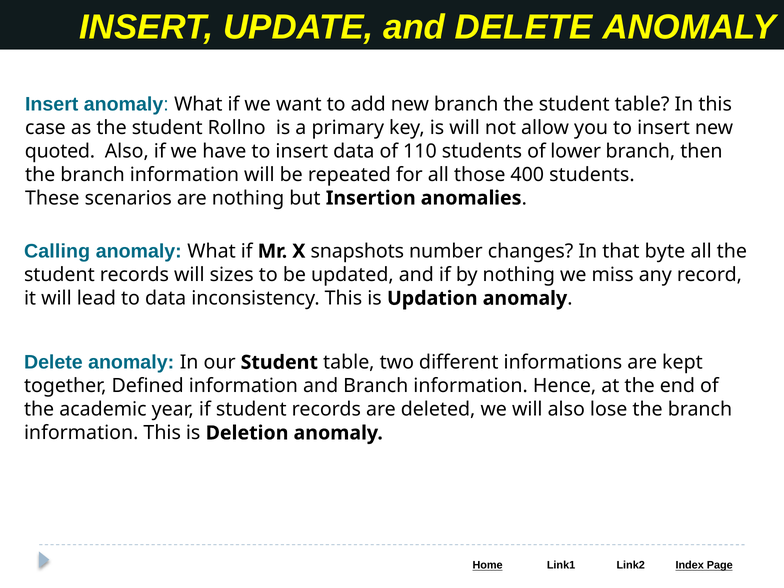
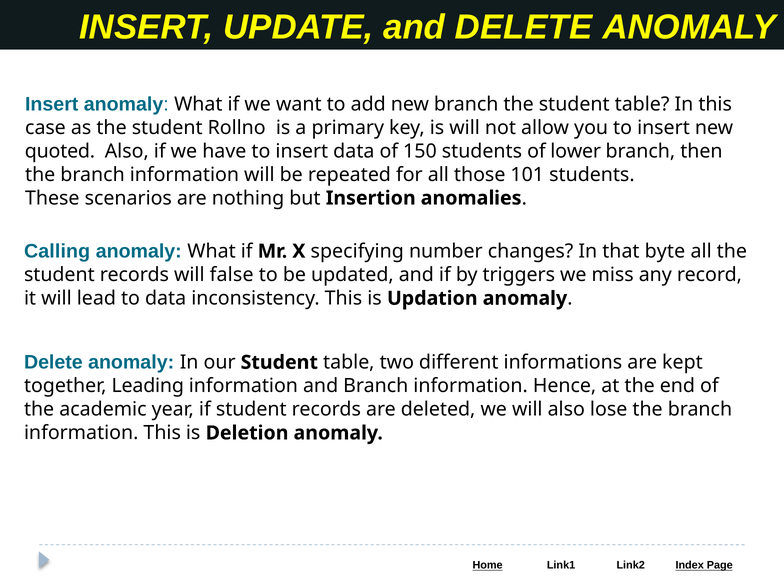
110: 110 -> 150 (420, 151)
400: 400 -> 101 (527, 175)
snapshots: snapshots -> specifying (357, 251)
sizes: sizes -> false (232, 275)
by nothing: nothing -> triggers (519, 275)
Defined: Defined -> Leading (148, 386)
